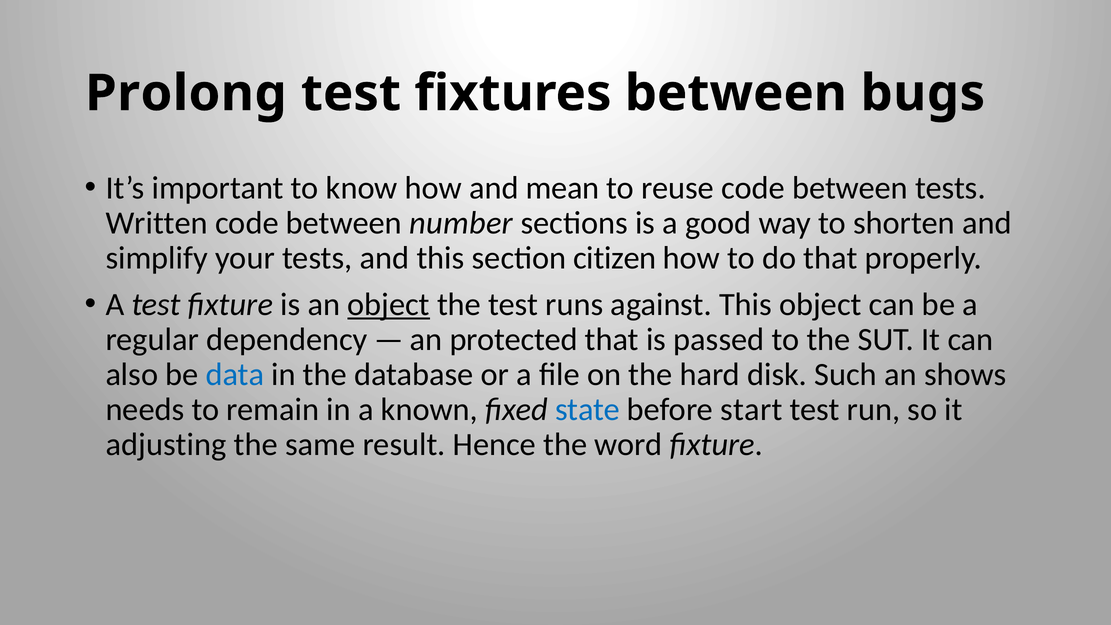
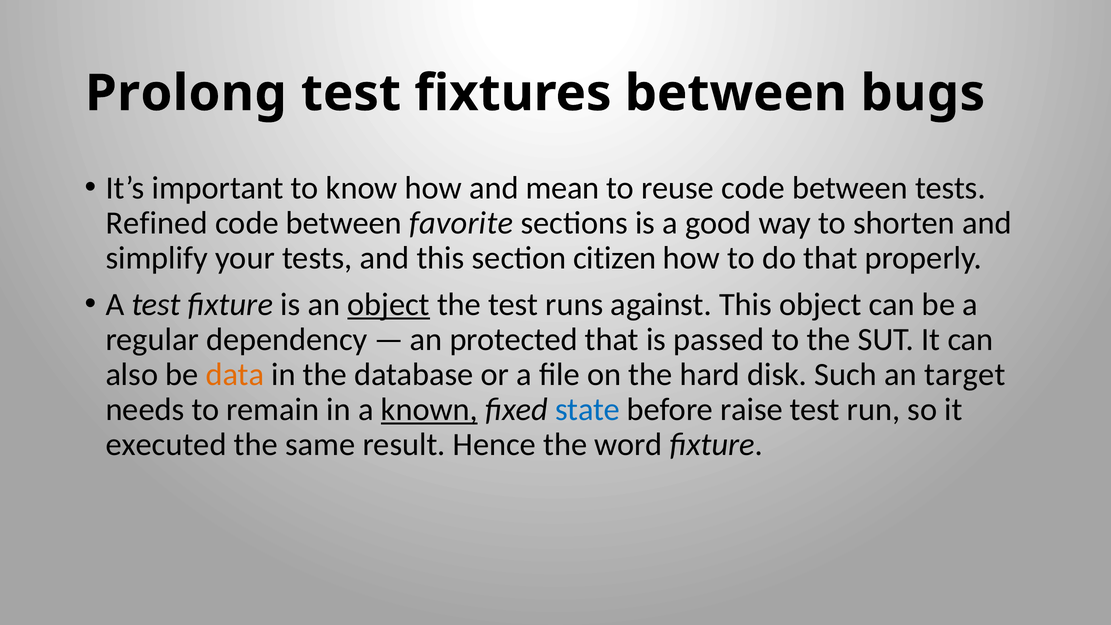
Written: Written -> Refined (157, 223)
number: number -> favorite (461, 223)
data colour: blue -> orange (235, 374)
shows: shows -> target (965, 374)
known underline: none -> present (429, 409)
start: start -> raise (752, 409)
adjusting: adjusting -> executed (166, 444)
